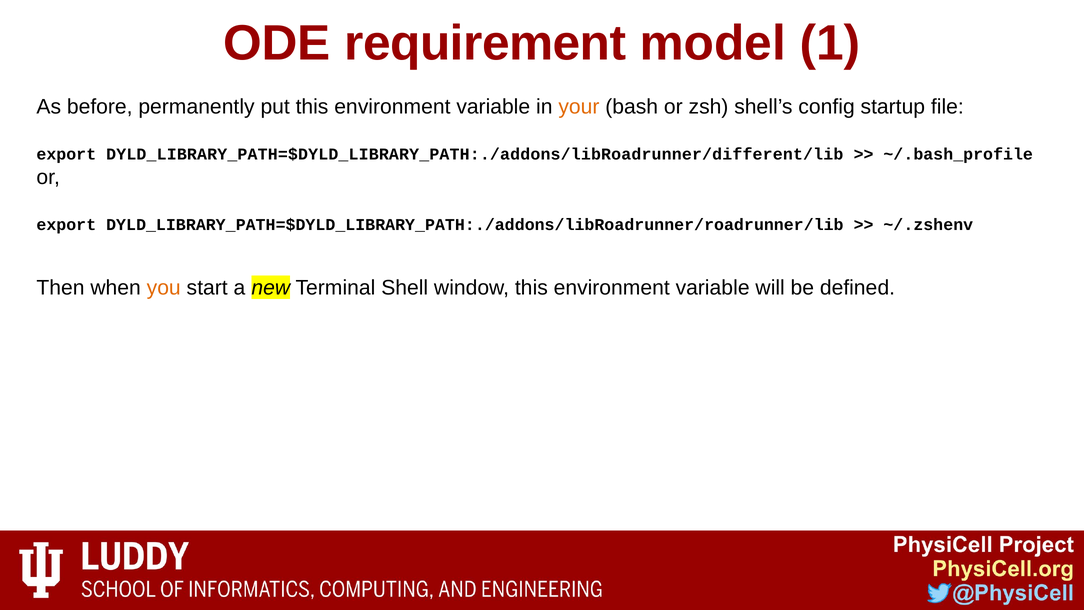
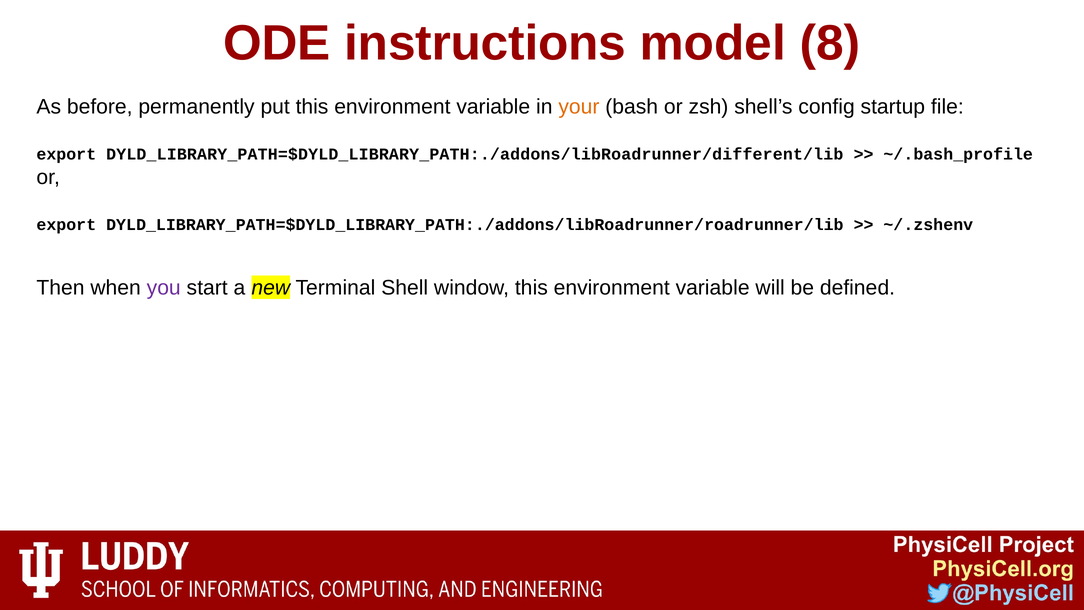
requirement: requirement -> instructions (485, 44)
1: 1 -> 8 (830, 44)
you colour: orange -> purple (164, 287)
